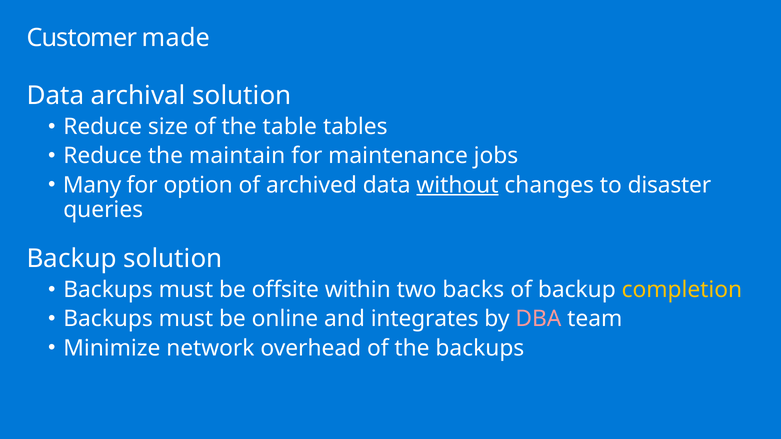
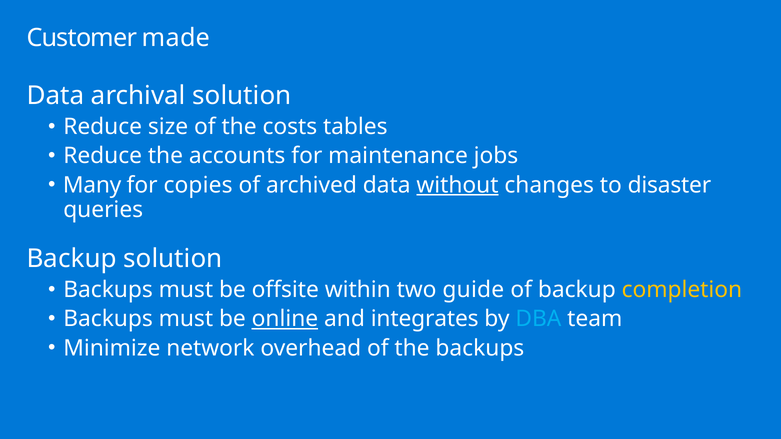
table: table -> costs (290, 127)
maintain: maintain -> accounts (237, 156)
option: option -> copies (198, 185)
backs: backs -> guide (473, 290)
online underline: none -> present (285, 319)
DBA colour: pink -> light blue (538, 319)
